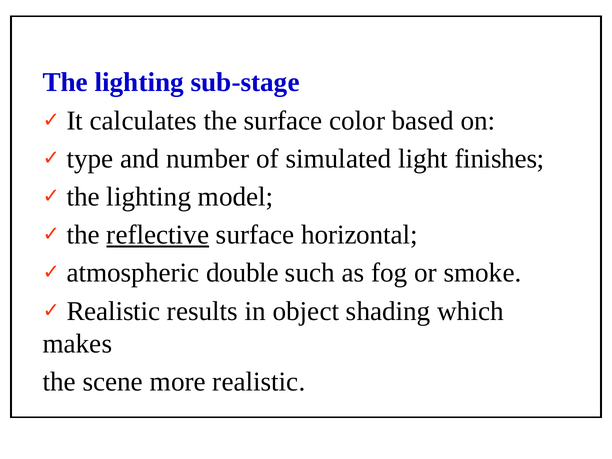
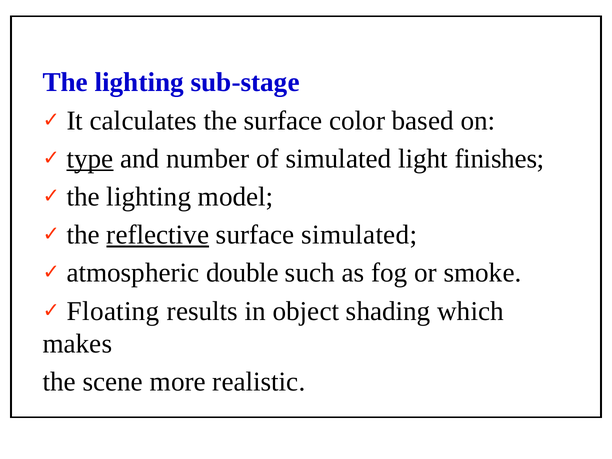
type underline: none -> present (90, 159)
surface horizontal: horizontal -> simulated (359, 235)
Realistic: Realistic -> Floating (113, 311)
